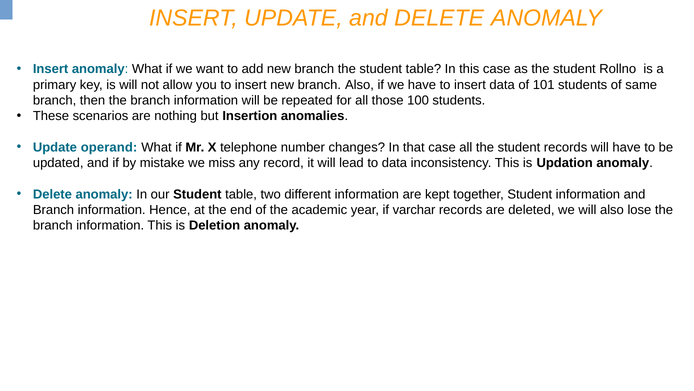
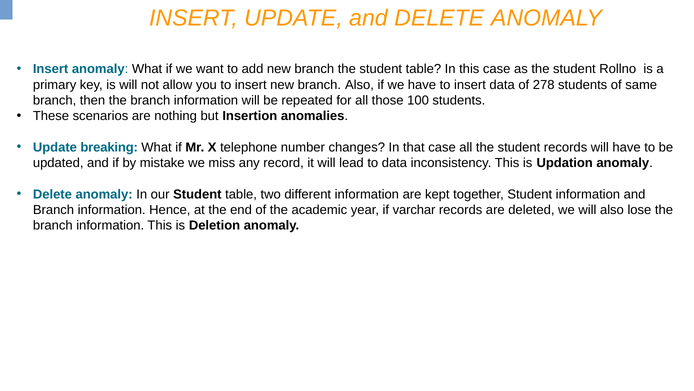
101: 101 -> 278 (544, 85)
operand: operand -> breaking (109, 147)
